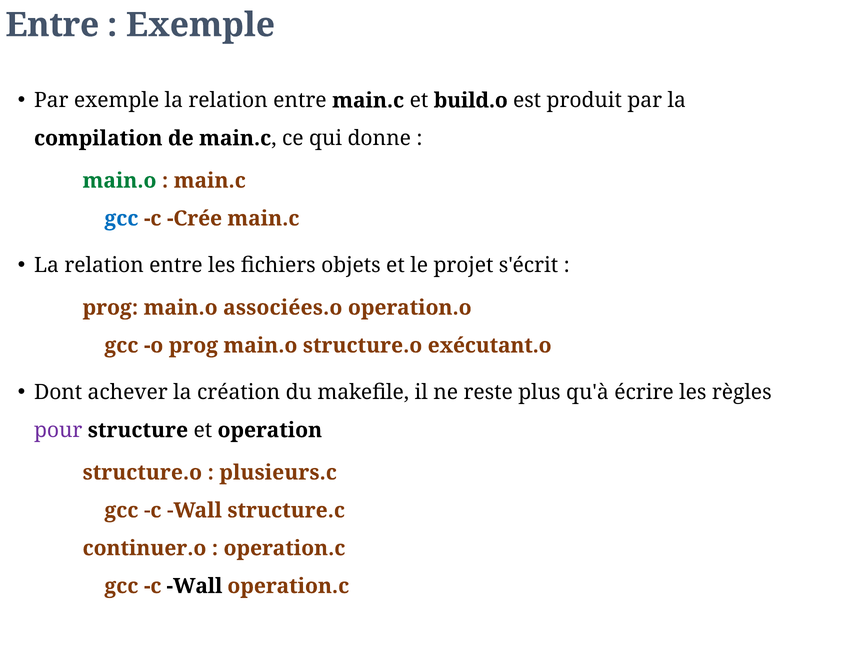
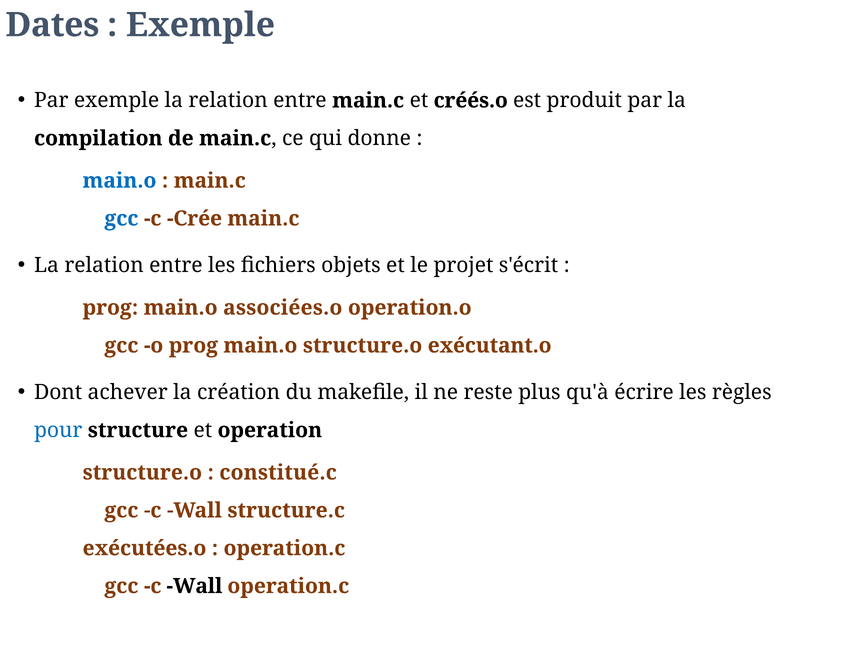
Entre: Entre -> Dates (52, 25)
build.o: build.o -> créés.o (471, 101)
main.o colour: green -> blue (120, 181)
pour colour: purple -> blue (58, 430)
plusieurs.c: plusieurs.c -> constitué.c (278, 473)
continuer.o: continuer.o -> exécutées.o (144, 548)
